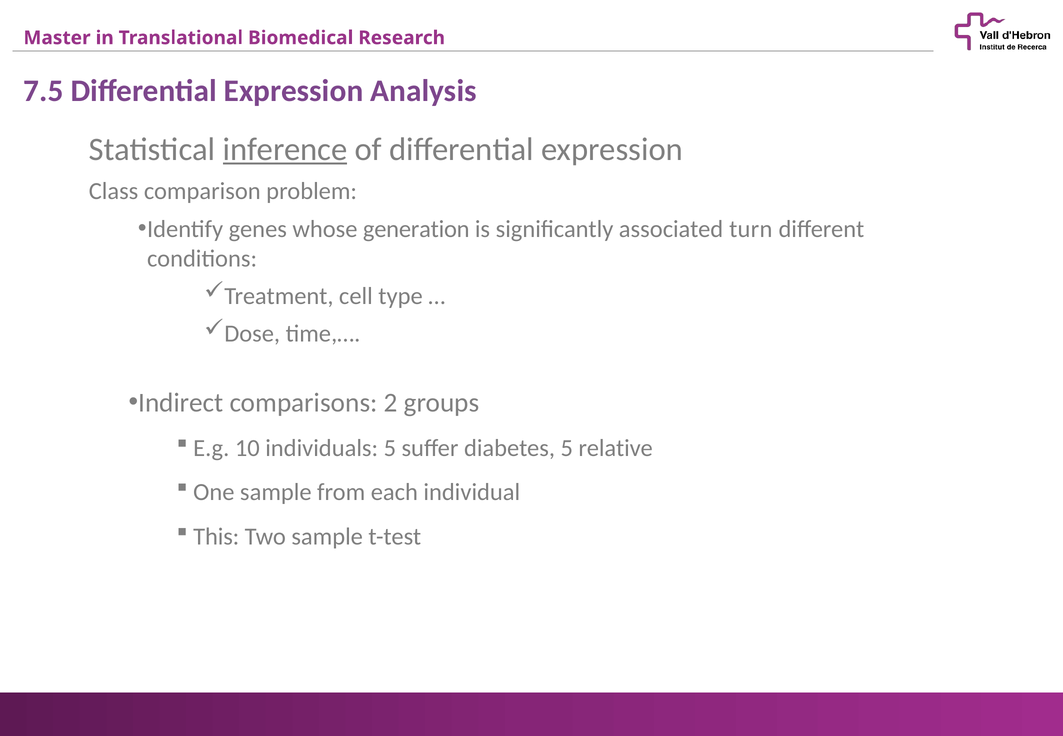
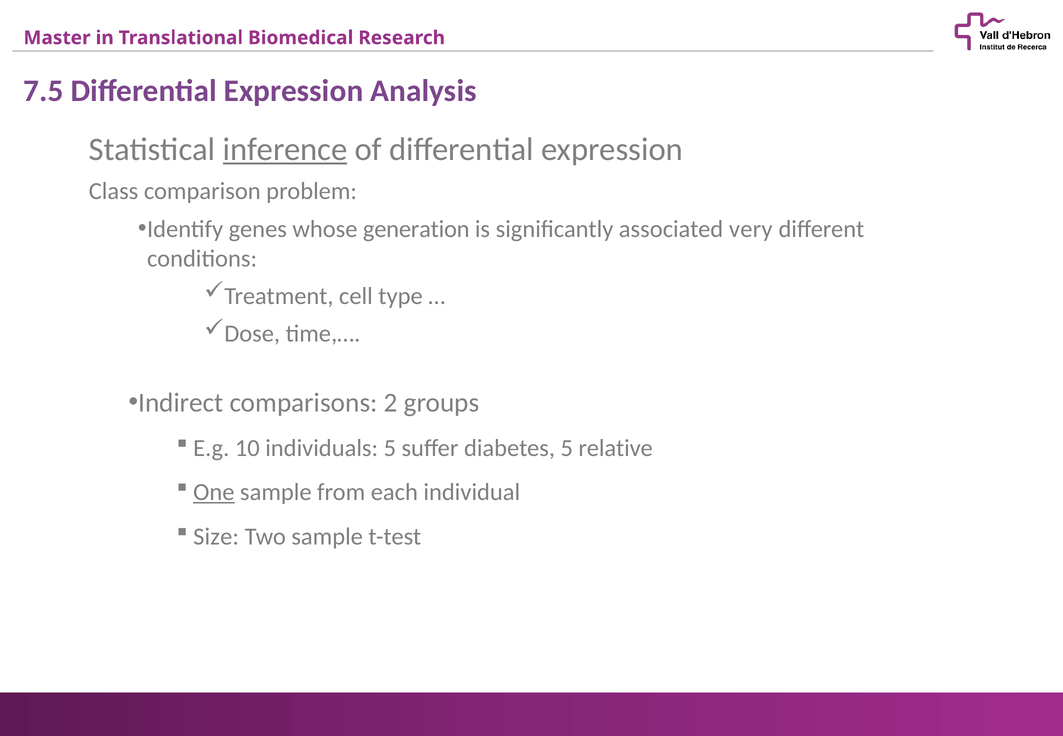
turn: turn -> very (751, 229)
One underline: none -> present (214, 492)
This: This -> Size (216, 536)
